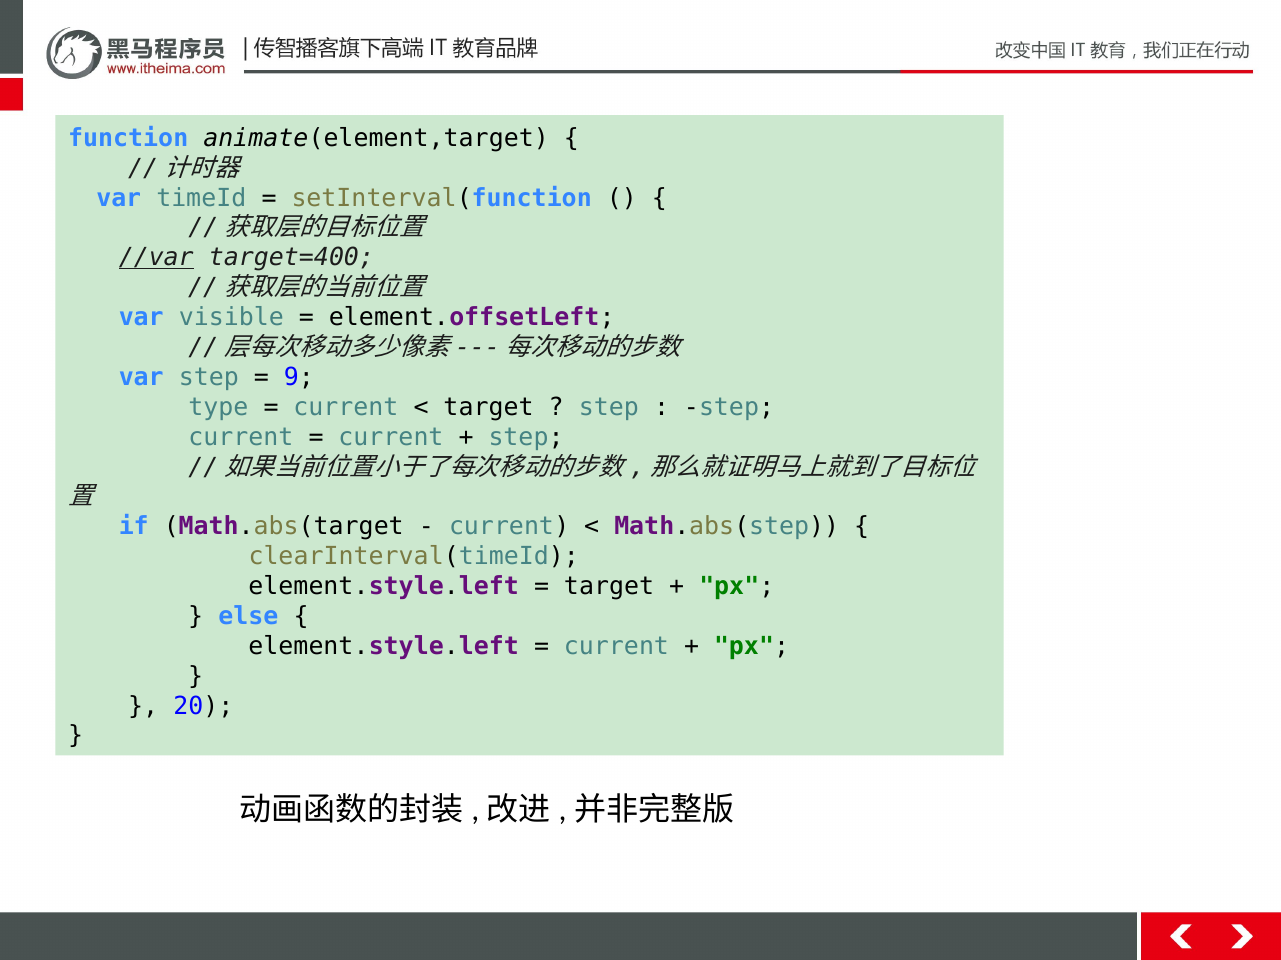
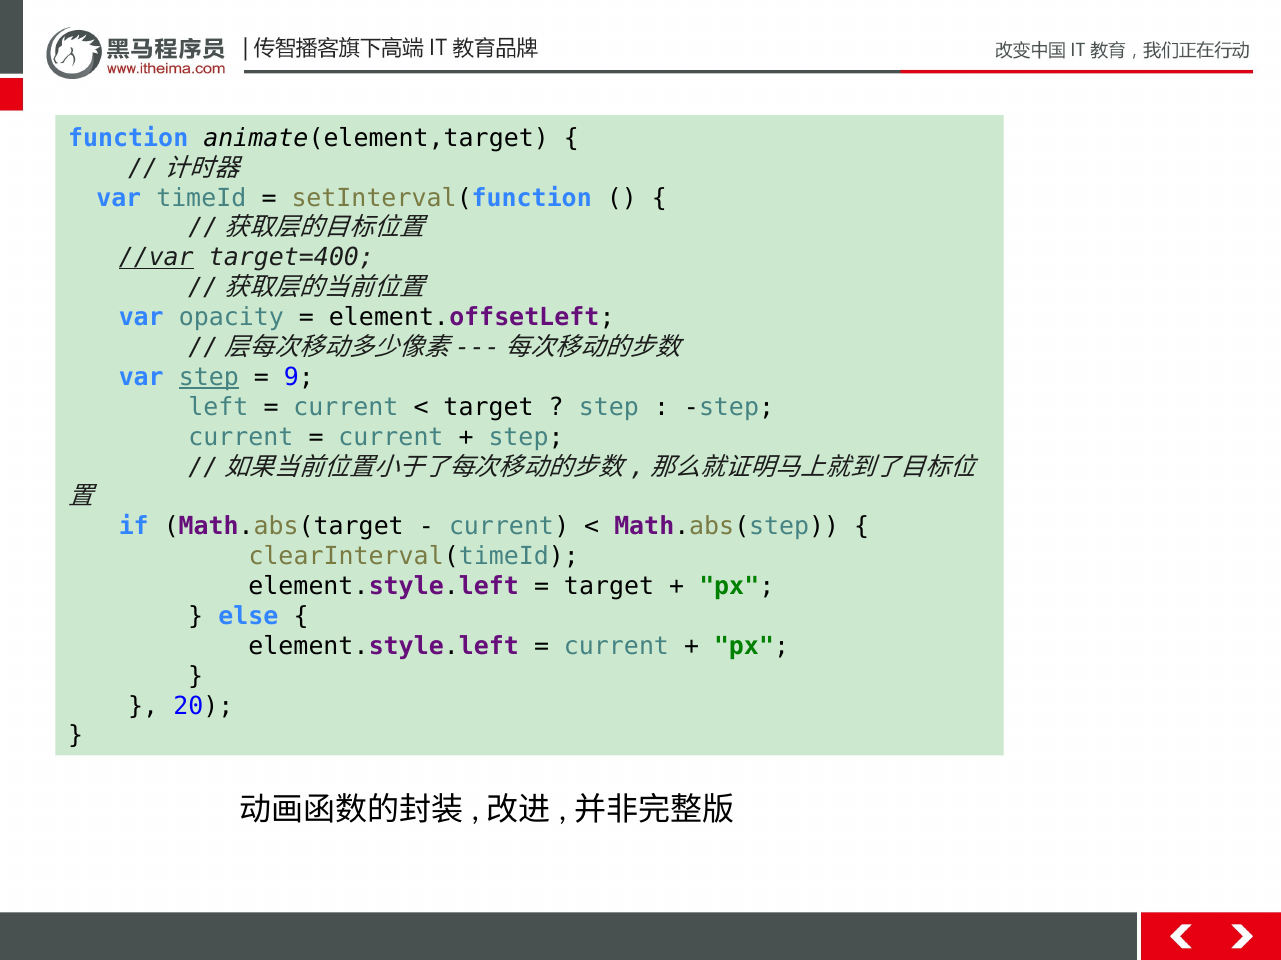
visible: visible -> opacity (231, 318)
step underline: none -> present (209, 377)
type: type -> left (218, 407)
